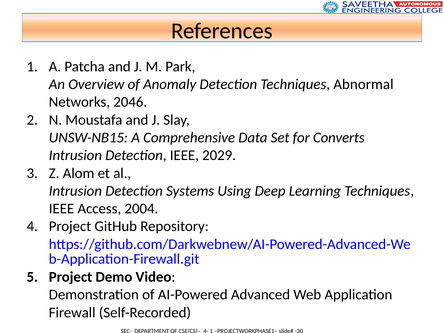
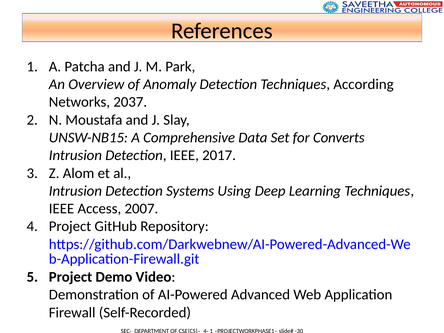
Abnormal: Abnormal -> According (364, 84)
2046: 2046 -> 2037 (130, 102)
2029: 2029 -> 2017 (219, 155)
2004: 2004 -> 2007 (141, 209)
